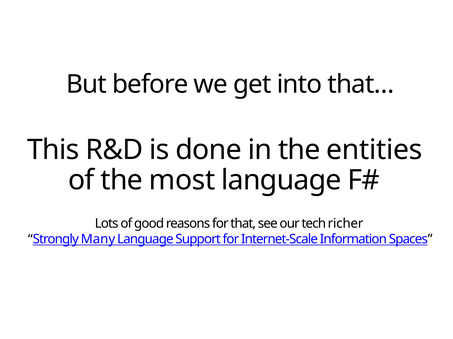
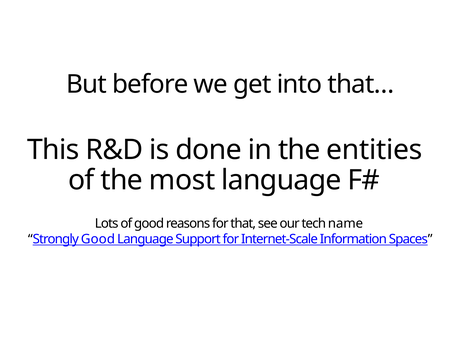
richer: richer -> name (345, 224)
Strongly Many: Many -> Good (98, 240)
